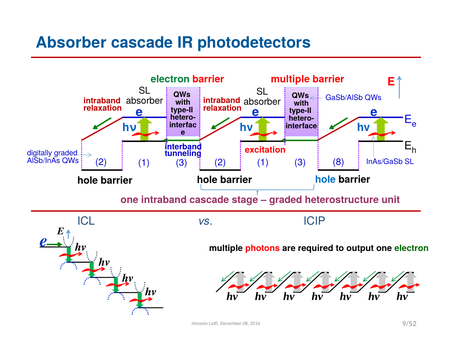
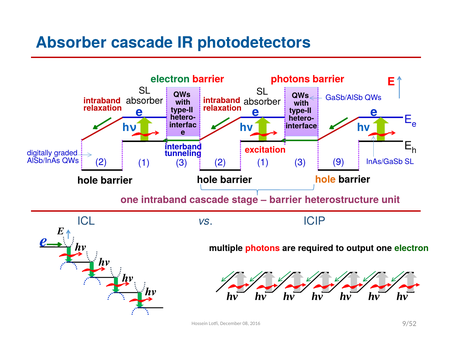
multiple: multiple -> photons (290, 79)
8: 8 -> 9 (338, 162)
hole colour: blue -> orange (325, 180)
graded: graded -> barrier (286, 200)
